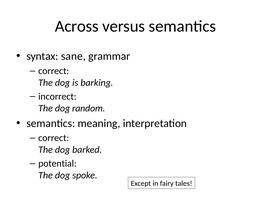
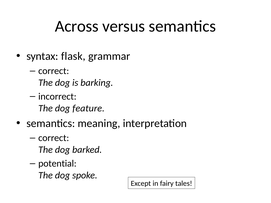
sane: sane -> flask (73, 56)
random: random -> feature (89, 108)
